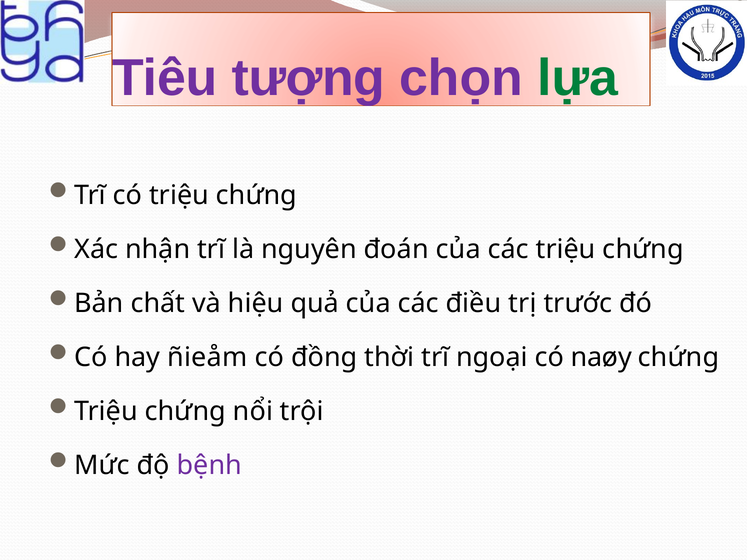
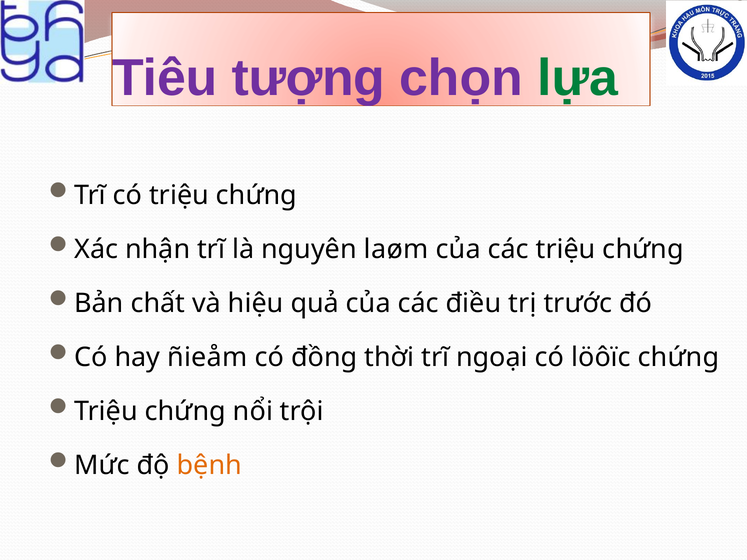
đoán: đoán -> laøm (396, 249)
naøy: naøy -> löôïc (601, 357)
bệnh colour: purple -> orange (209, 465)
